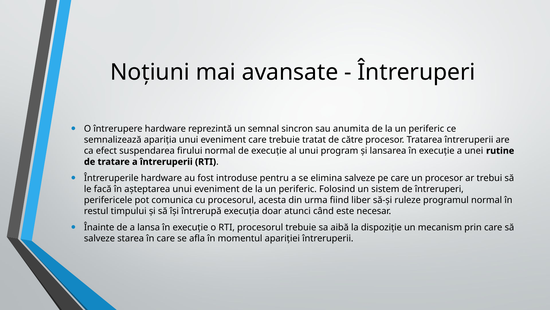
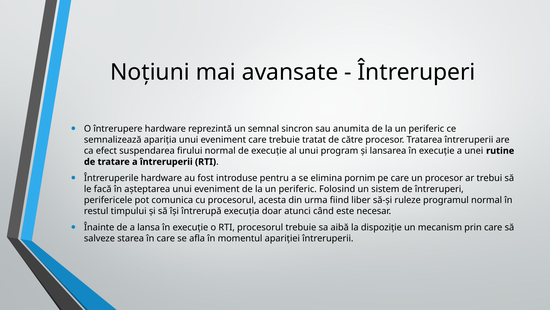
elimina salveze: salveze -> pornim (360, 178)
